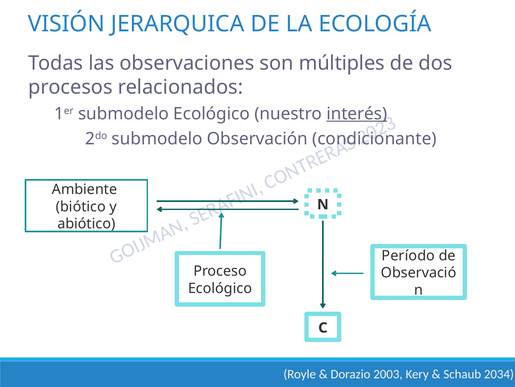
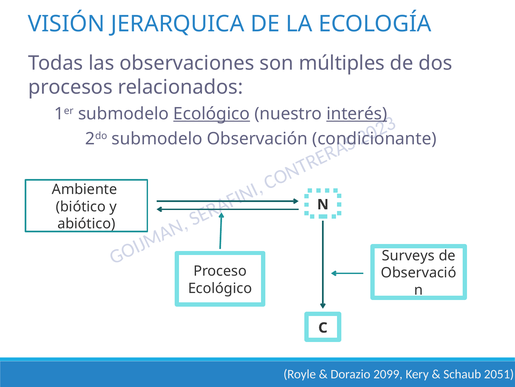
Ecológico underline: none -> present (212, 114)
Período: Período -> Surveys (408, 255)
2003: 2003 -> 2099 (388, 374)
2034: 2034 -> 2051 (499, 374)
